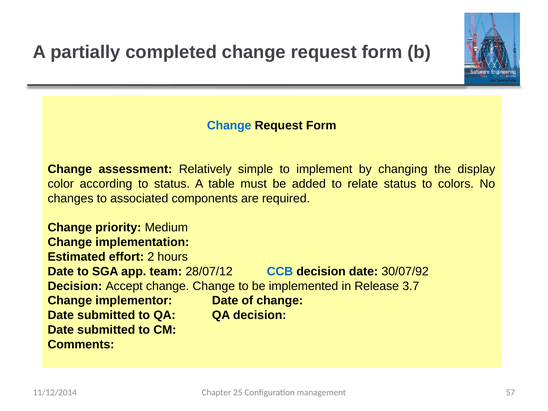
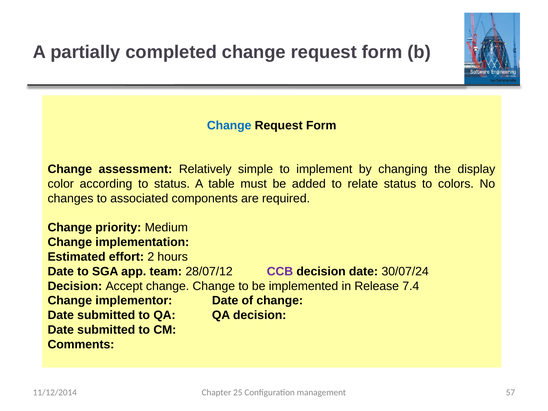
CCB colour: blue -> purple (280, 271)
30/07/92: 30/07/92 -> 30/07/24 (405, 271)
3.7: 3.7 -> 7.4 (411, 286)
